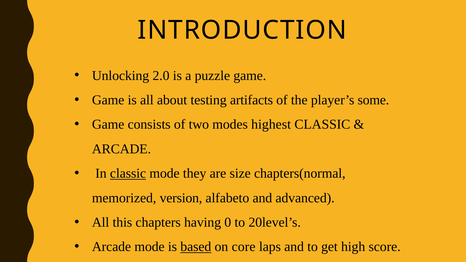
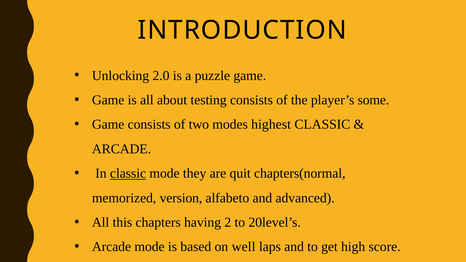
testing artifacts: artifacts -> consists (251, 100)
size: size -> quit (240, 174)
0: 0 -> 2 (228, 222)
based underline: present -> none (196, 247)
core: core -> well (244, 247)
